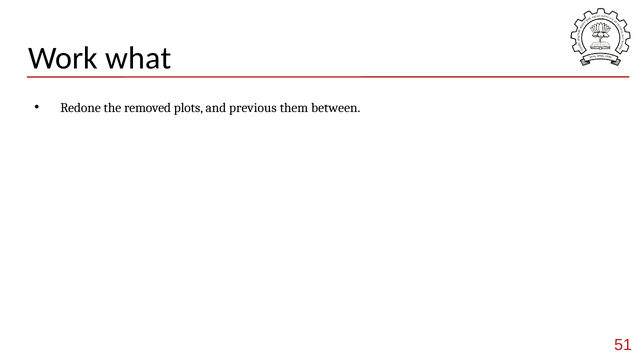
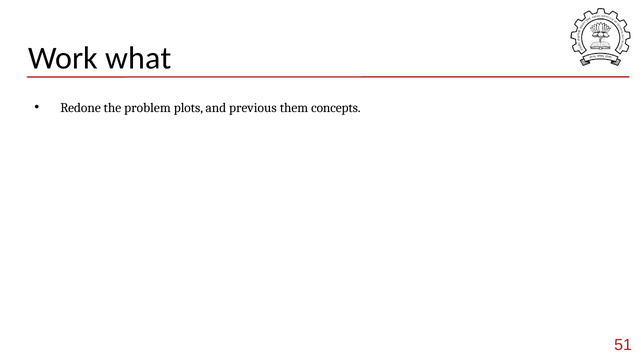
removed: removed -> problem (147, 108)
between: between -> concepts (336, 108)
